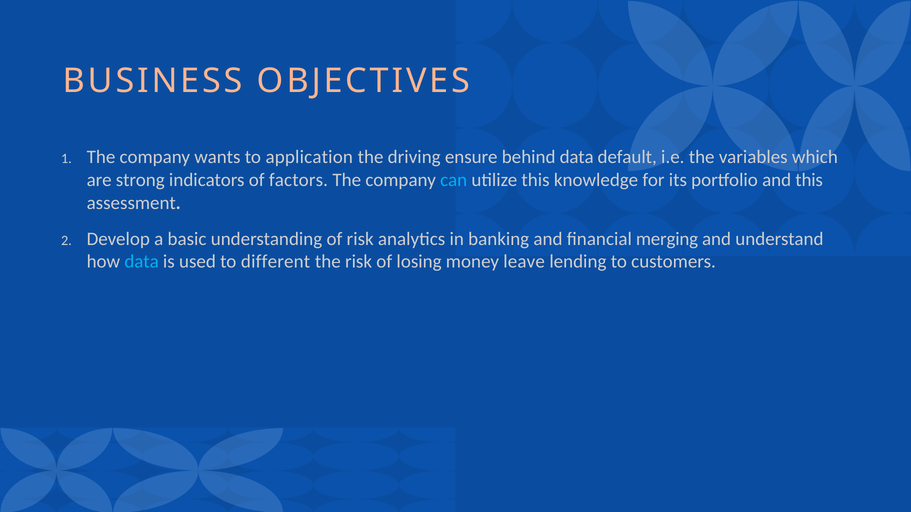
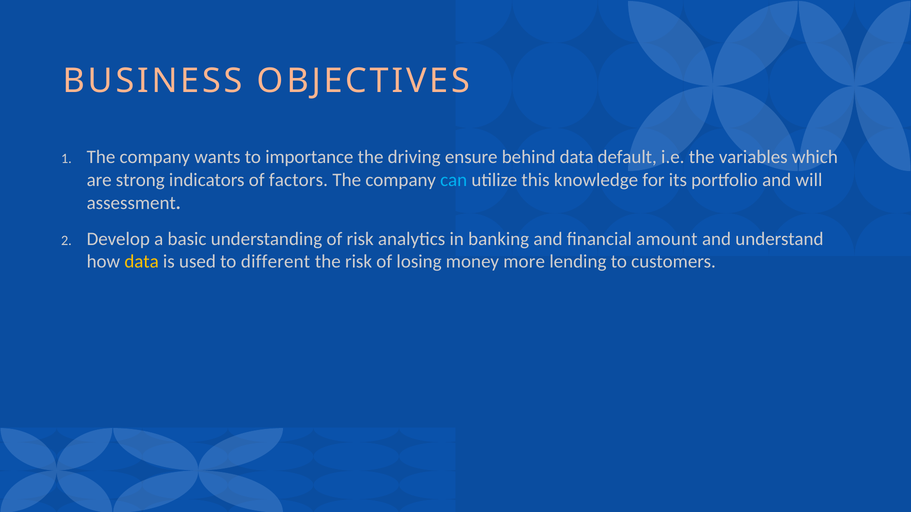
application: application -> importance (309, 157)
and this: this -> will (809, 180)
merging: merging -> amount (667, 239)
data colour: light blue -> yellow (142, 262)
leave: leave -> more (524, 262)
